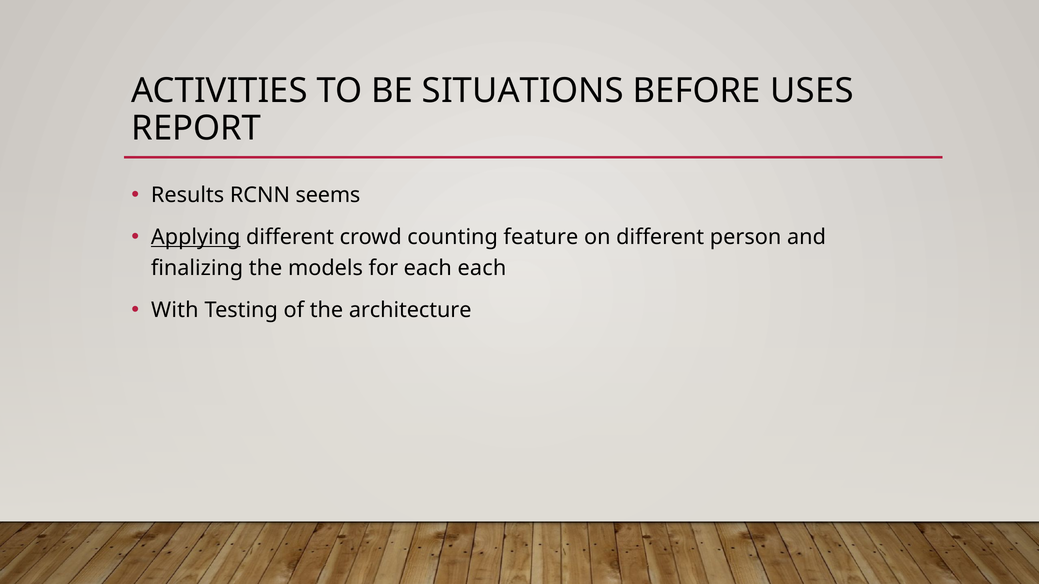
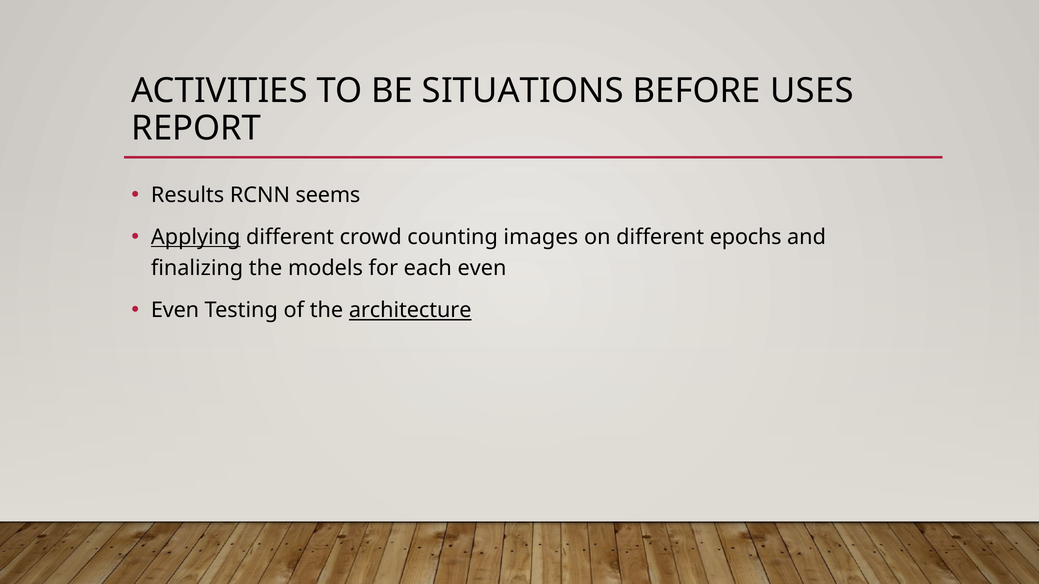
feature: feature -> images (541, 237)
person: person -> epochs (746, 237)
each each: each -> even (482, 269)
With: With -> Even (175, 311)
architecture underline: none -> present (410, 311)
